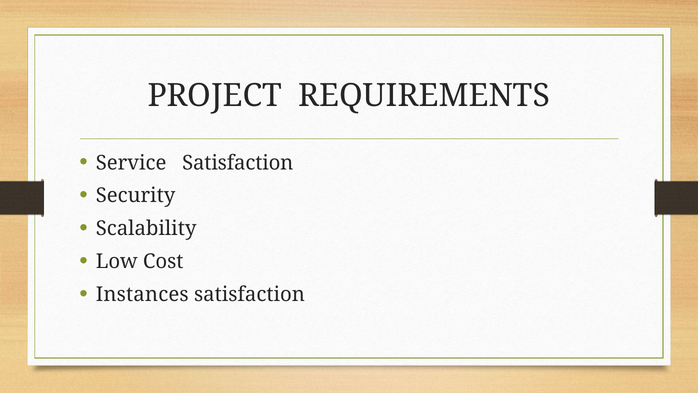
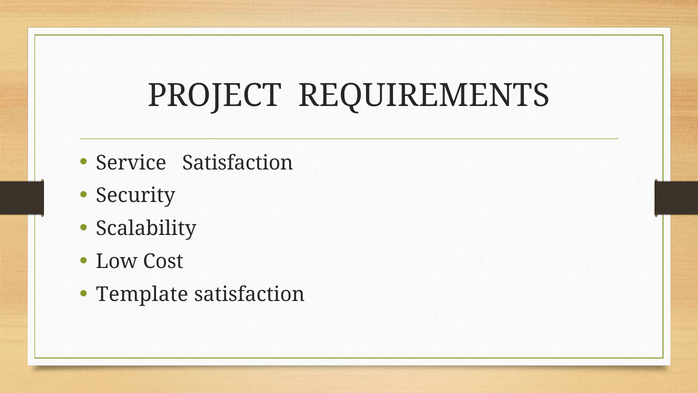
Instances: Instances -> Template (142, 294)
